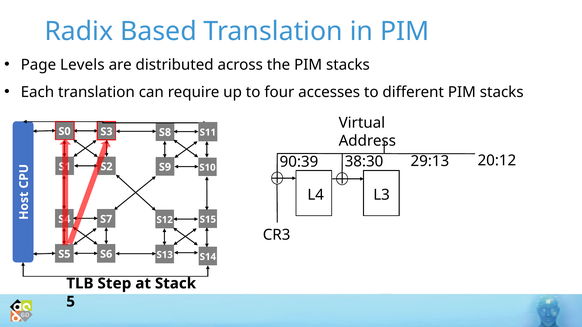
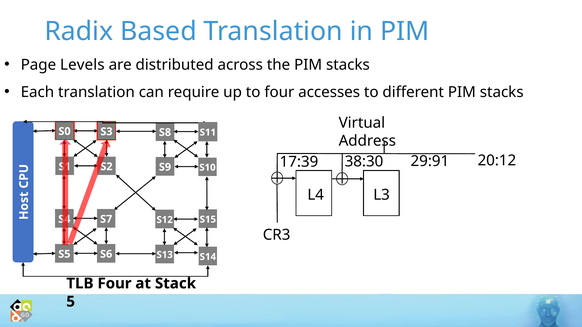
29:13: 29:13 -> 29:91 (430, 161)
90:39: 90:39 -> 17:39 (299, 162)
TLB Step: Step -> Four (115, 284)
